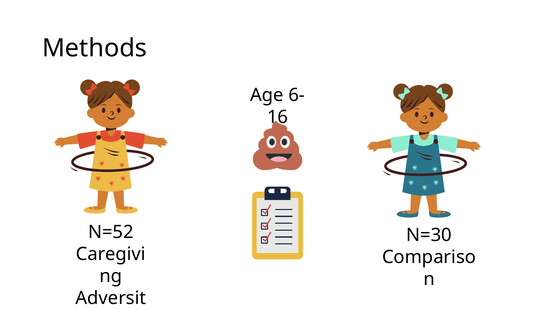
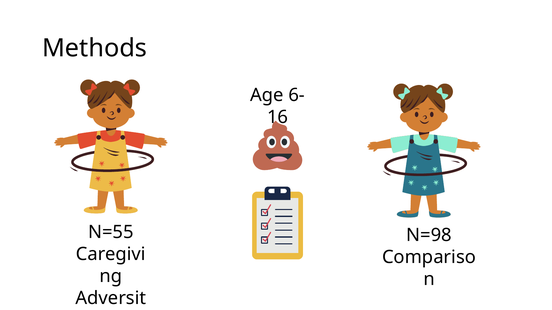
N=52: N=52 -> N=55 (111, 232)
N=30: N=30 -> N=98 (429, 235)
